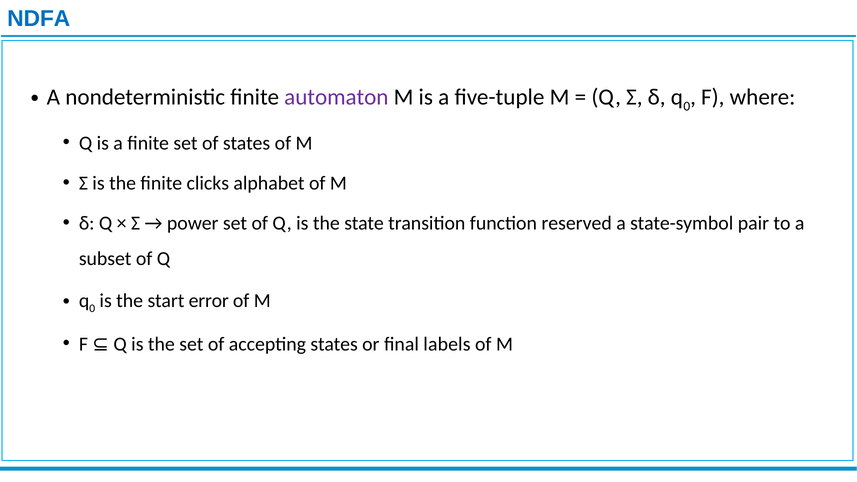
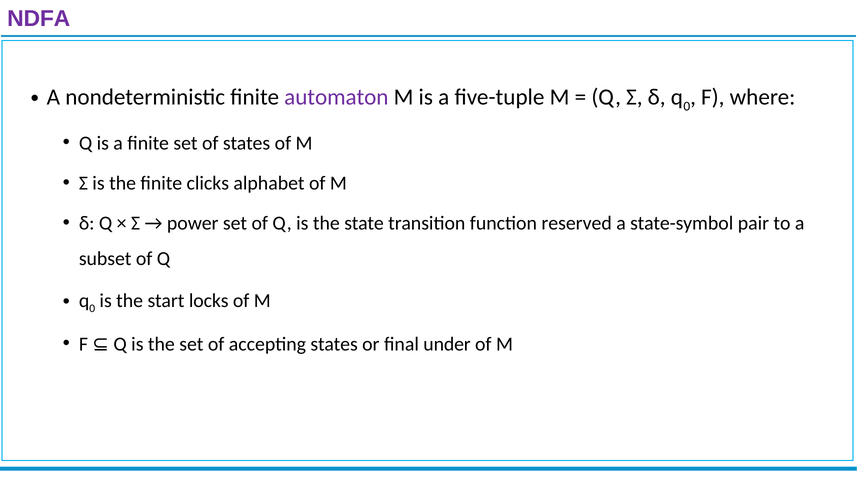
NDFA colour: blue -> purple (39, 18)
error: error -> locks (209, 301)
labels: labels -> under (447, 344)
